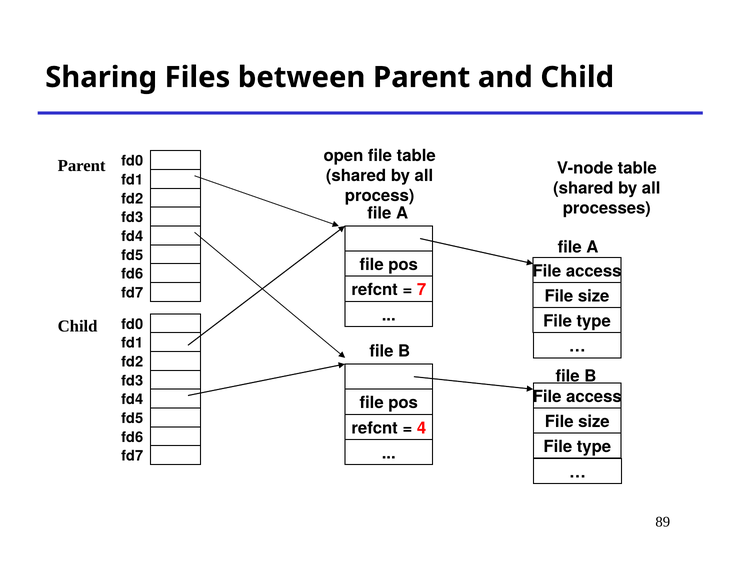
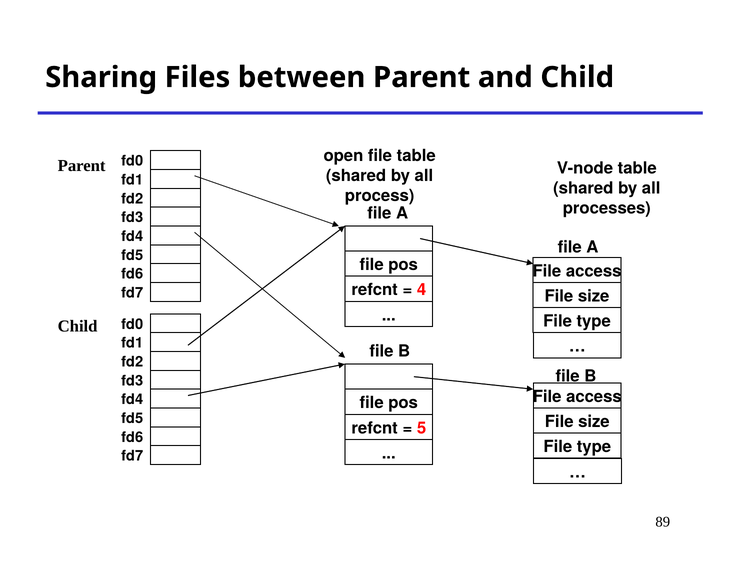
7: 7 -> 4 (422, 290)
4: 4 -> 5 (422, 428)
